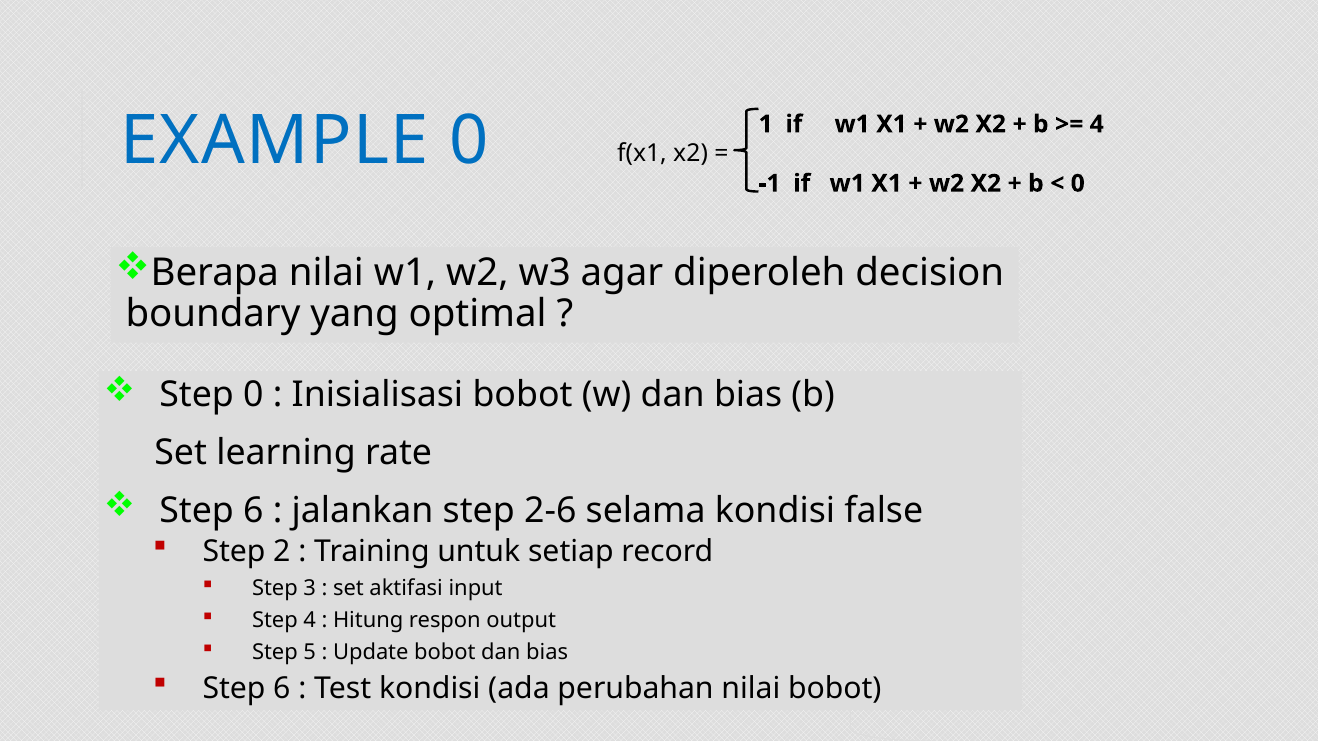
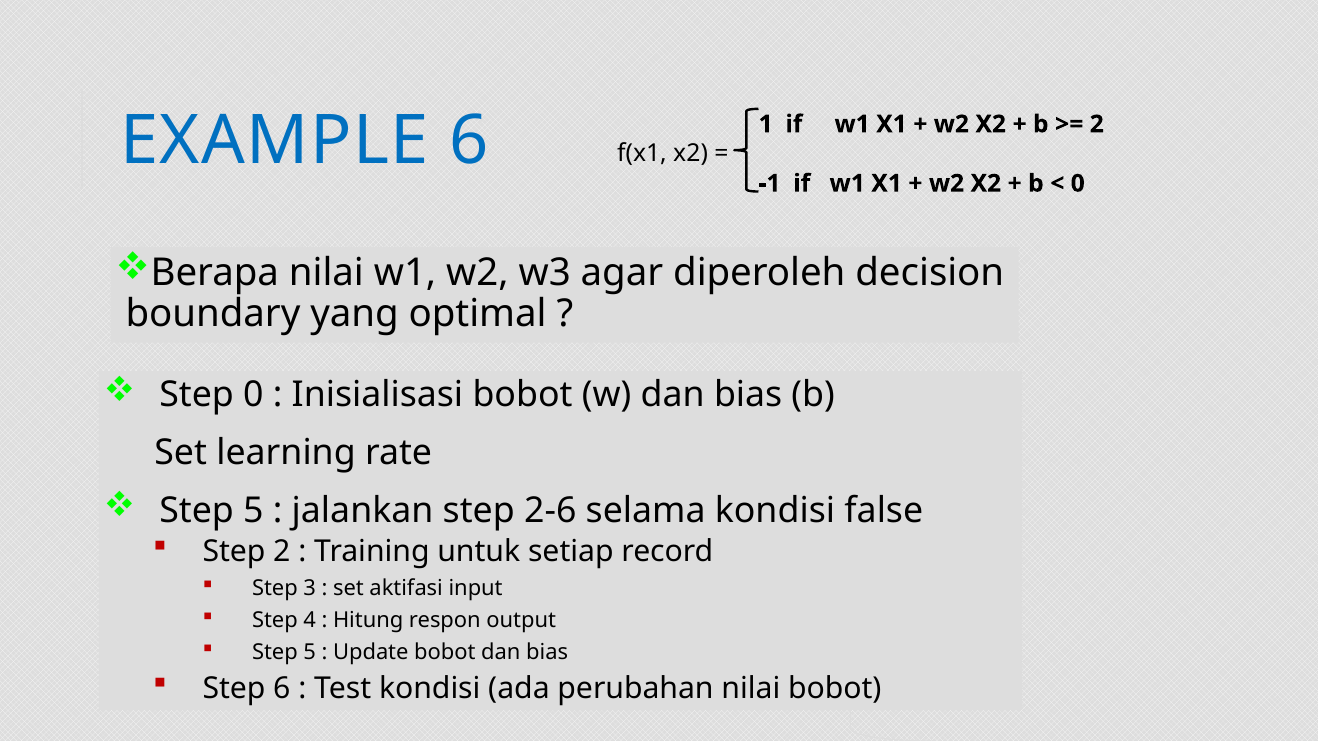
4: 4 -> 2 (1097, 124)
EXAMPLE 0: 0 -> 6 (469, 141)
6: 6 -> 5 (253, 511)
